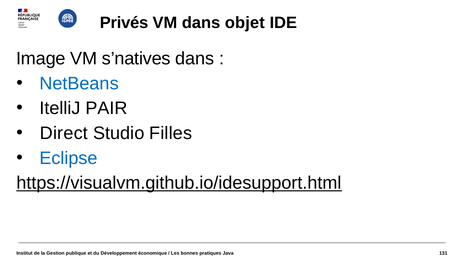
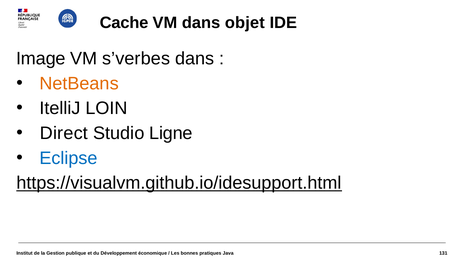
Privés: Privés -> Cache (124, 23)
s’natives: s’natives -> s’verbes (136, 59)
NetBeans colour: blue -> orange (79, 83)
PAIR: PAIR -> LOIN (107, 108)
Filles: Filles -> Ligne (171, 133)
